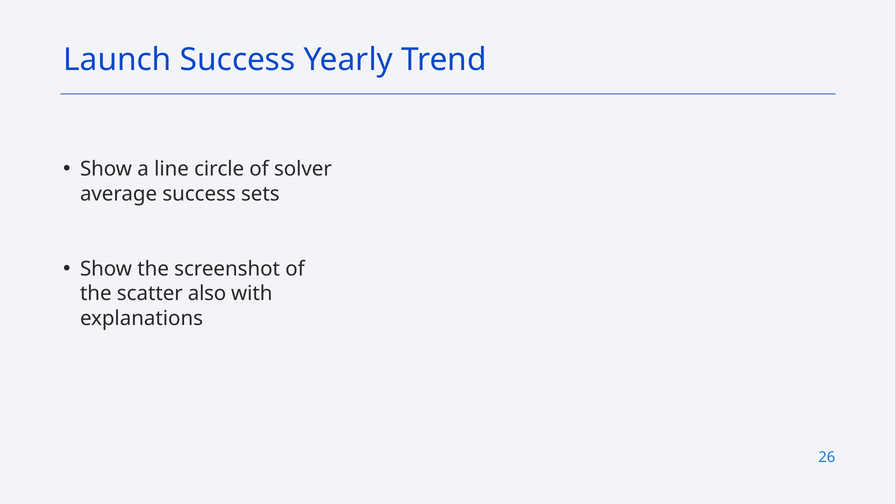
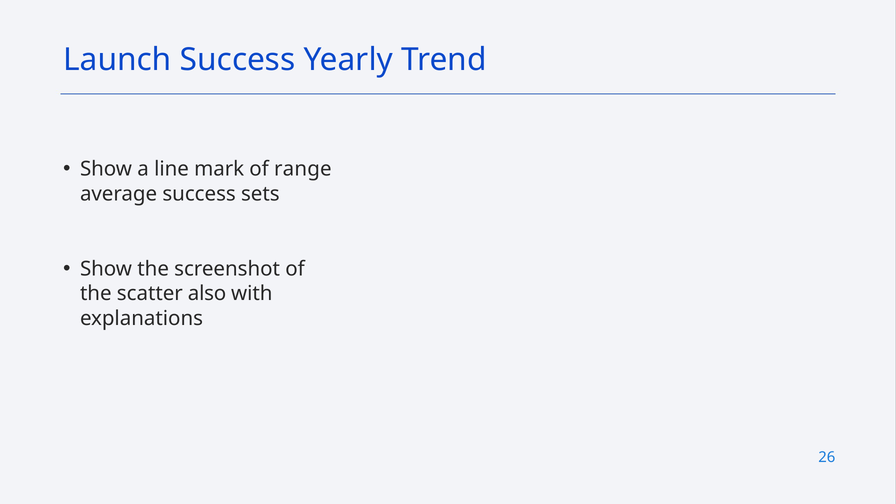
circle: circle -> mark (219, 169)
solver: solver -> range (303, 169)
